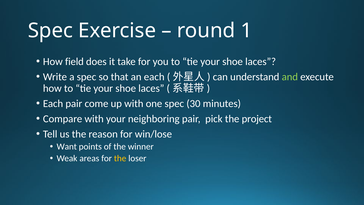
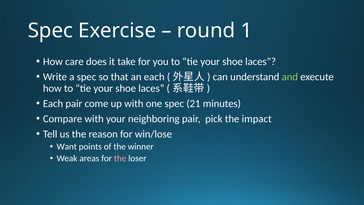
field: field -> care (74, 62)
30: 30 -> 21 (193, 103)
project: project -> impact (257, 119)
the colour: yellow -> pink (120, 158)
